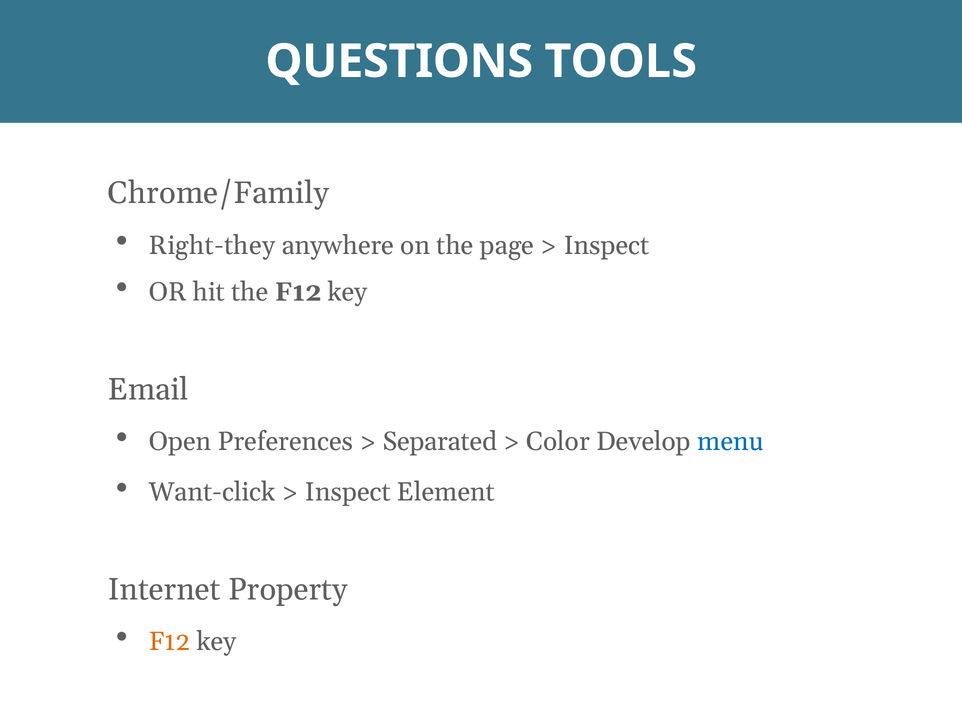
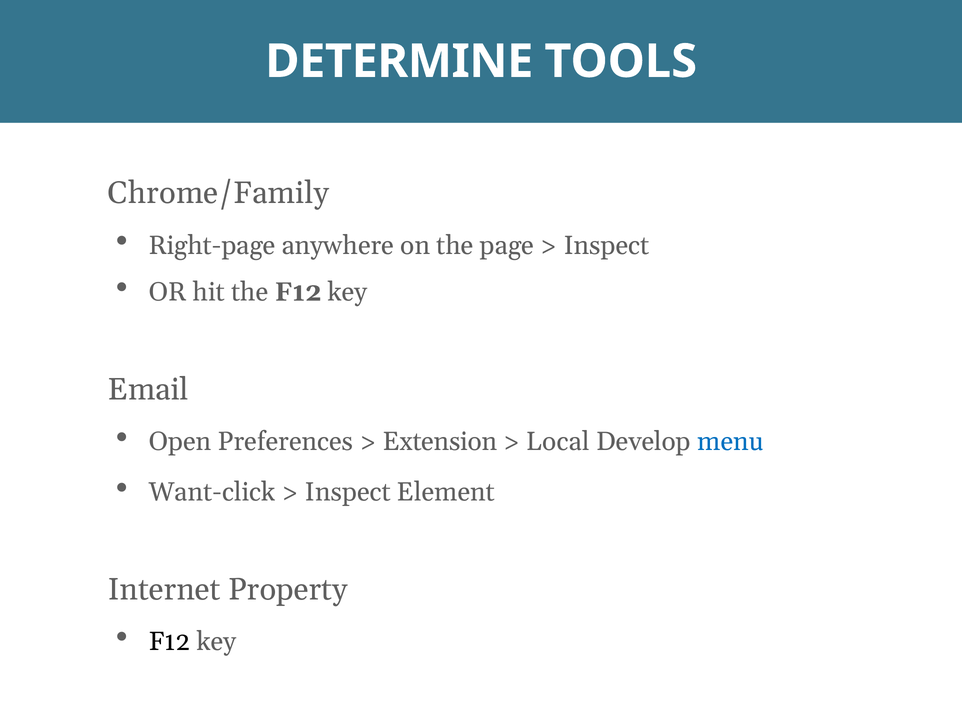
QUESTIONS: QUESTIONS -> DETERMINE (399, 61)
Right-they: Right-they -> Right-page (212, 246)
Separated: Separated -> Extension (440, 442)
Color: Color -> Local (558, 442)
F12 colour: orange -> black (169, 642)
